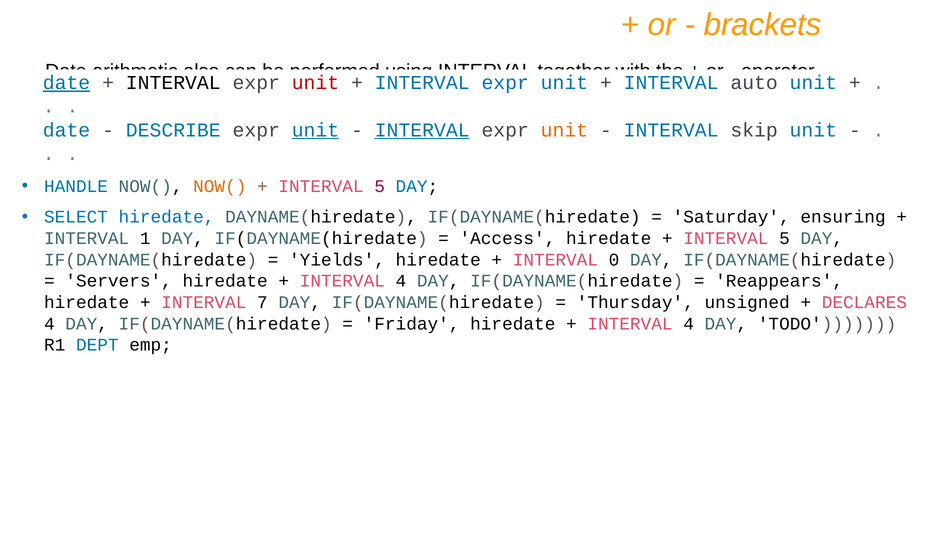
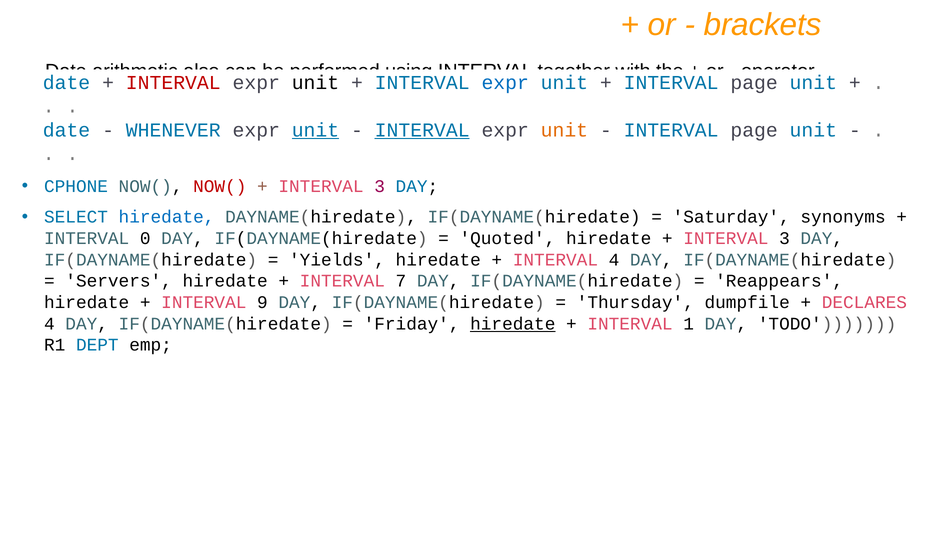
date underline: present -> none (67, 83)
INTERVAL colour: black -> red (173, 83)
unit colour: red -> black (315, 83)
auto: auto -> page (754, 83)
DESCRIBE: DESCRIBE -> WHENEVER (173, 130)
skip: skip -> page (754, 130)
HANDLE: HANDLE -> CPHONE (76, 186)
NOW( colour: orange -> red (220, 186)
5: 5 -> 3 (380, 186)
ensuring: ensuring -> synonyms (843, 217)
1: 1 -> 0 (145, 238)
Access: Access -> Quoted (507, 238)
5: 5 -> 3 (784, 238)
INTERVAL 0: 0 -> 4 (614, 260)
4: 4 -> 7 (401, 281)
7: 7 -> 9 (262, 302)
unsigned: unsigned -> dumpfile (747, 302)
hiredate underline: none -> present (513, 324)
4: 4 -> 1 (689, 324)
